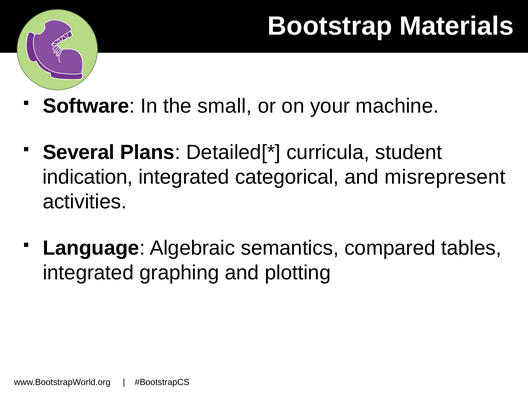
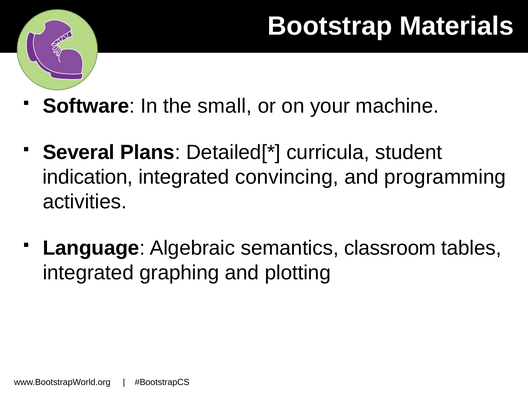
categorical: categorical -> convincing (287, 177)
misrepresent: misrepresent -> programming (445, 177)
compared: compared -> classroom (390, 248)
